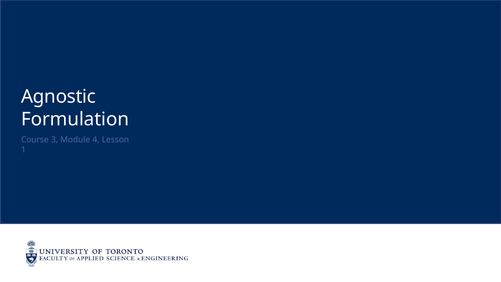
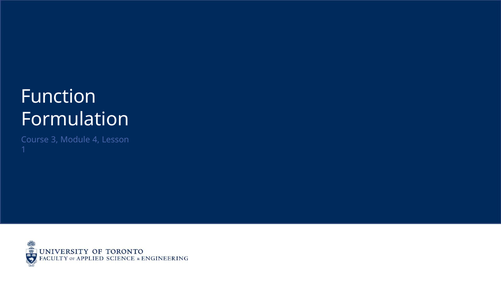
Agnostic: Agnostic -> Function (59, 97)
